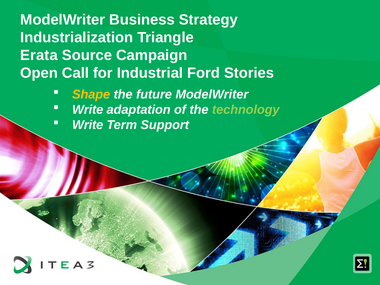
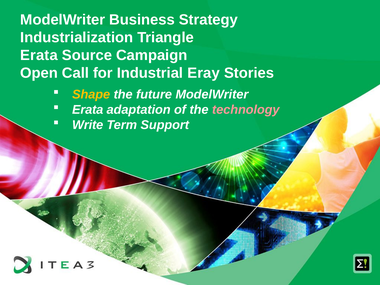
Ford: Ford -> Eray (204, 73)
Write: Write -> Erata (88, 110)
technology colour: light green -> pink (246, 110)
